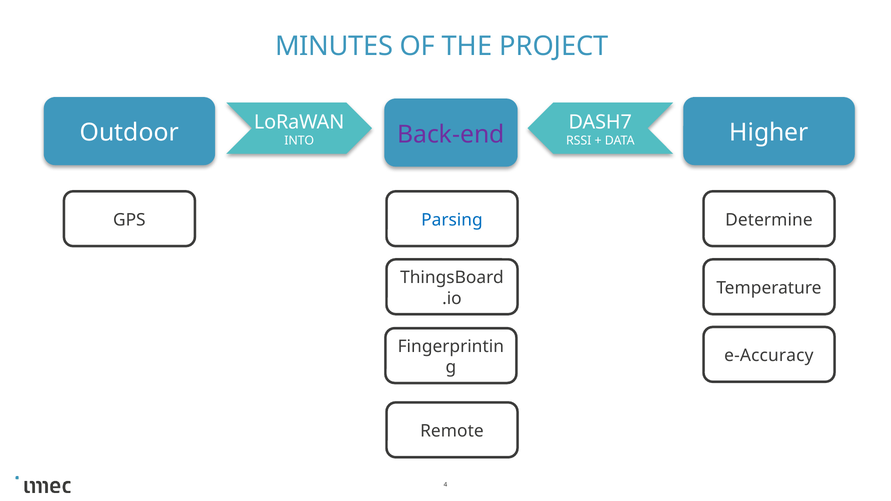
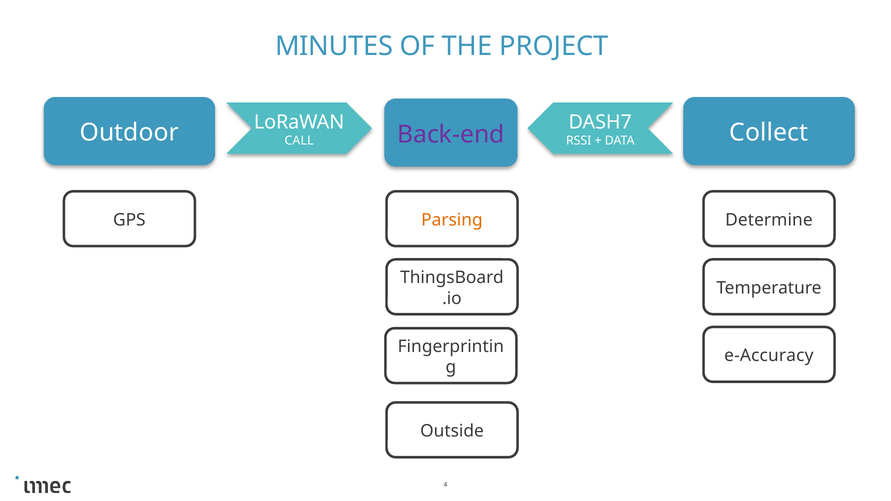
Higher: Higher -> Collect (769, 133)
INTO: INTO -> CALL (299, 141)
Parsing colour: blue -> orange (452, 220)
Remote: Remote -> Outside (452, 431)
